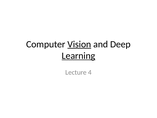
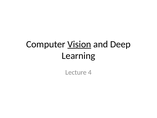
Learning underline: present -> none (78, 56)
